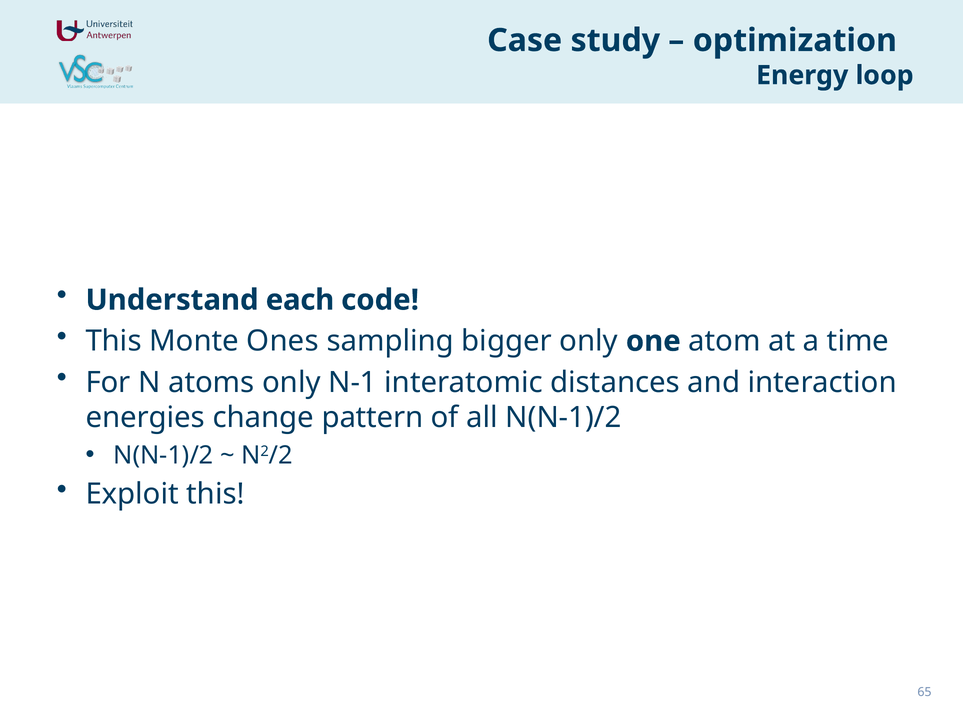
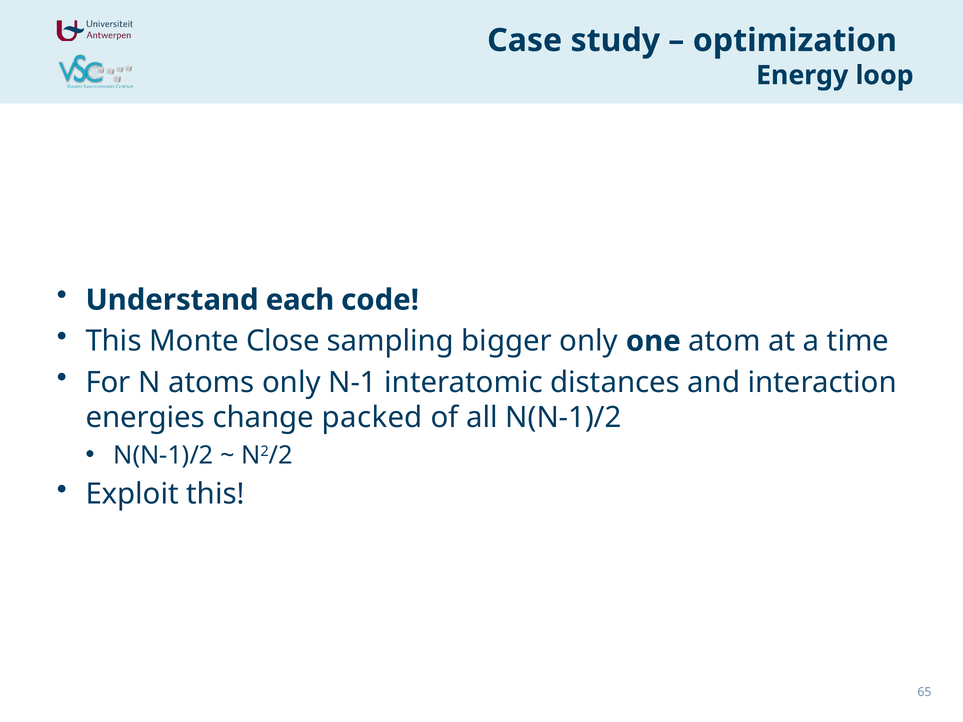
Ones: Ones -> Close (283, 341)
pattern: pattern -> packed (372, 418)
